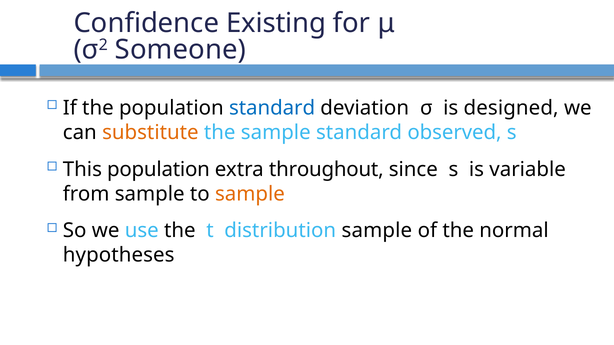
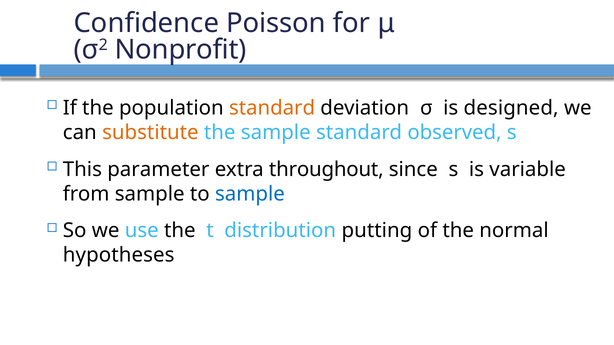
Existing: Existing -> Poisson (276, 23)
Someone: Someone -> Nonprofit (181, 50)
standard colour: blue -> orange (272, 108)
This population: population -> parameter (158, 169)
sample colour: orange -> blue (250, 194)
distribution sample: sample -> putting (377, 231)
